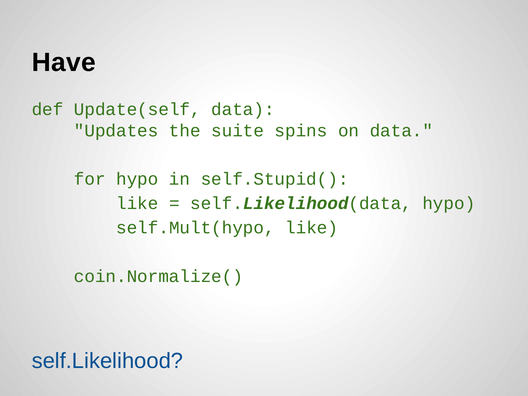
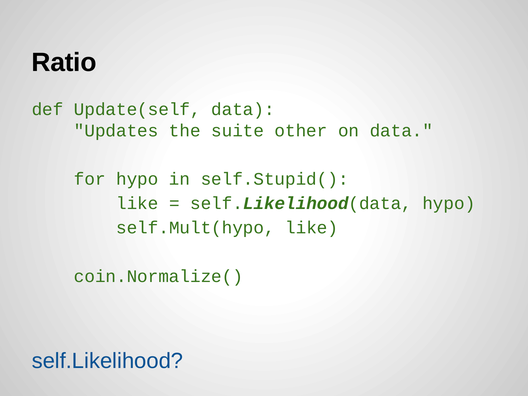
Have: Have -> Ratio (64, 63)
spins: spins -> other (301, 131)
